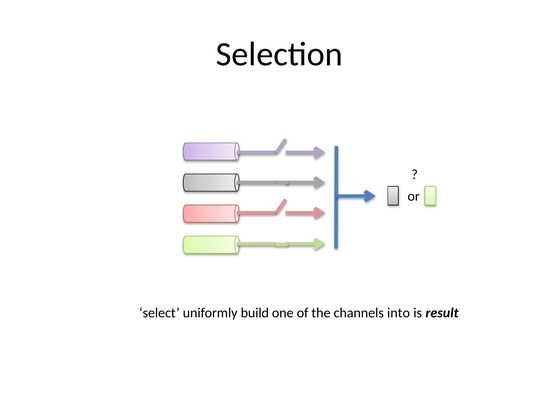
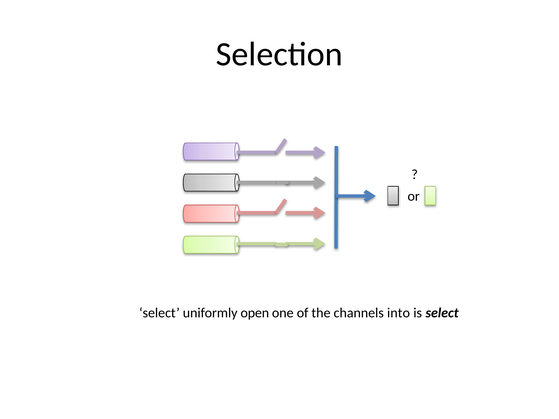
build: build -> open (255, 313)
is result: result -> select (442, 313)
